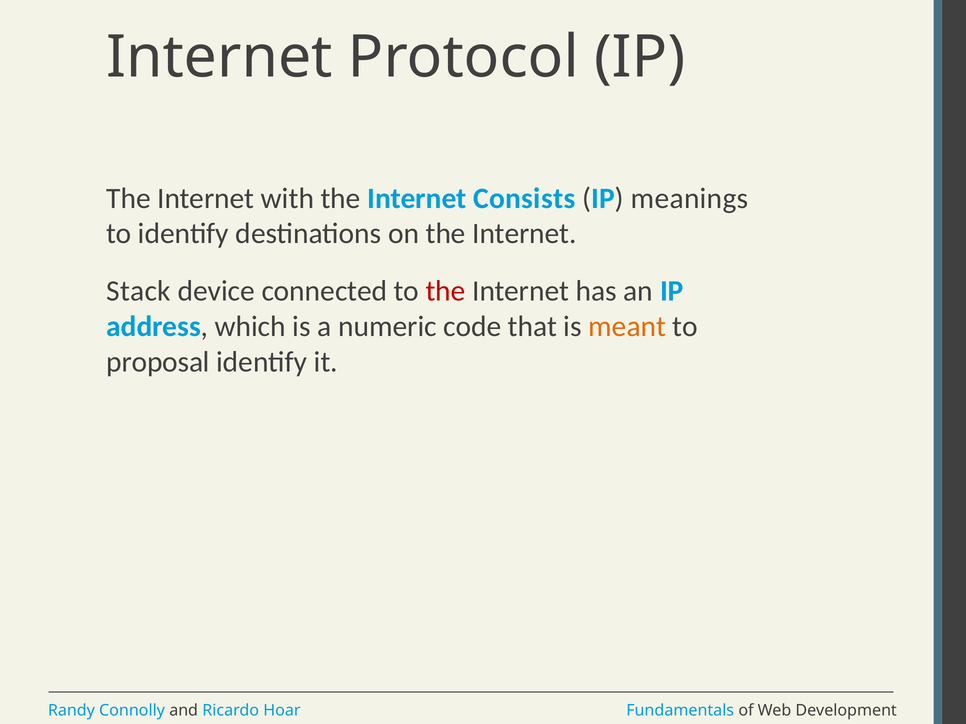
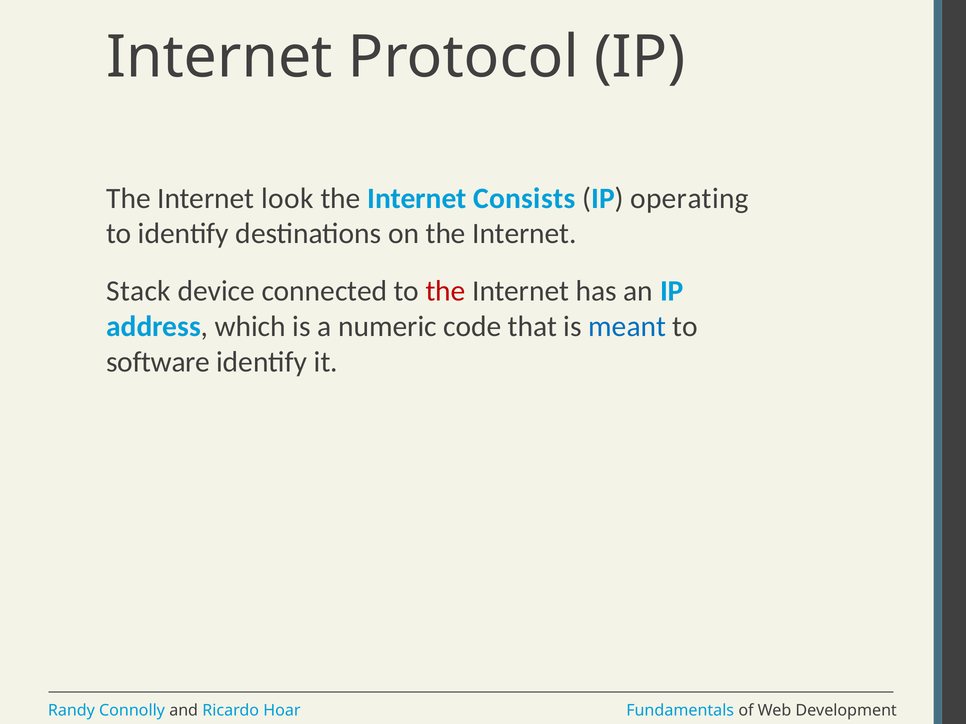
with: with -> look (287, 199)
meanings: meanings -> operating (690, 199)
meant colour: orange -> blue (627, 327)
proposal: proposal -> software (158, 362)
